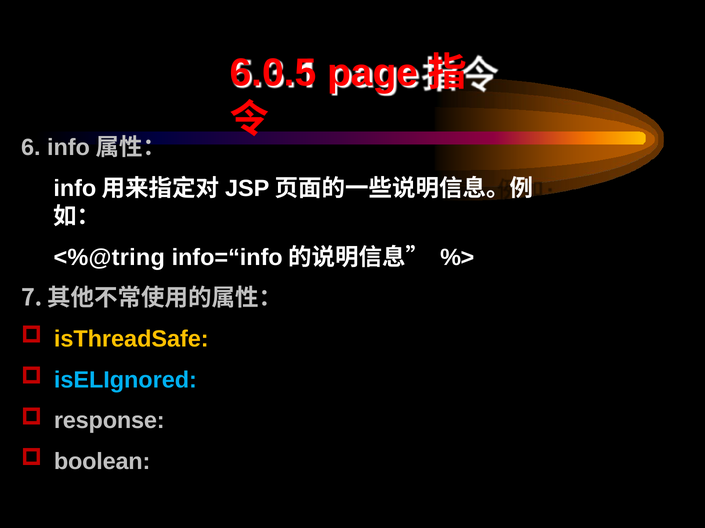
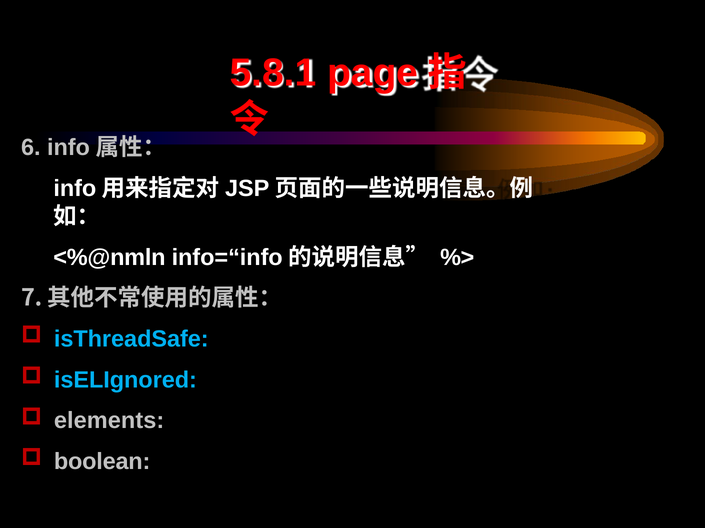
6.0.5: 6.0.5 -> 5.8.1 (273, 73)
<%@tring: <%@tring -> <%@nmln (109, 258)
isThreadSafe colour: yellow -> light blue (131, 340)
response: response -> elements (109, 421)
